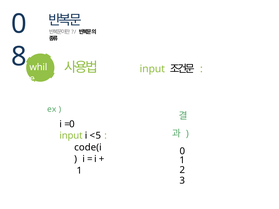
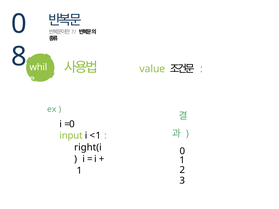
input: input -> value (152, 69)
5: 5 -> 1 (98, 136)
code(i: code(i -> right(i (88, 147)
